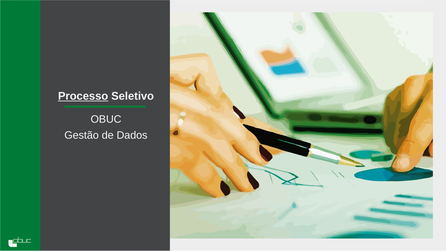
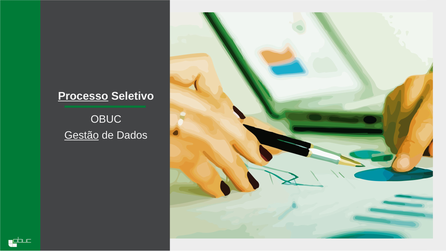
Gestão underline: none -> present (82, 135)
